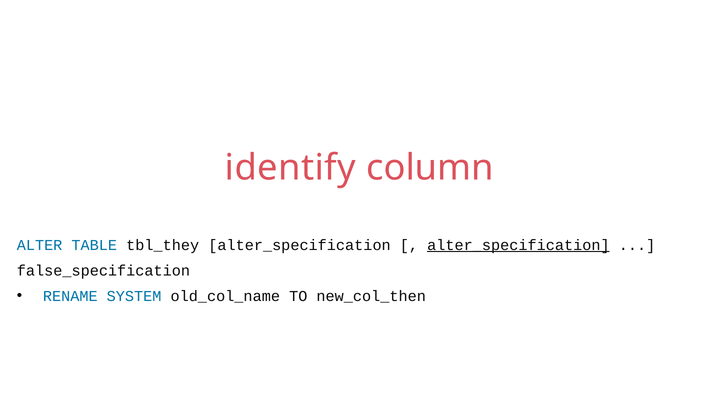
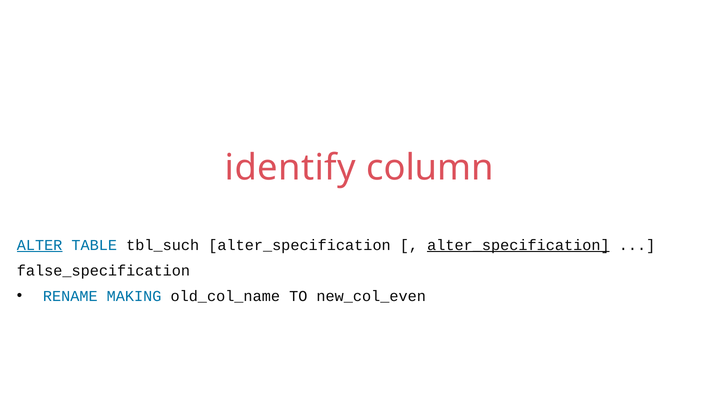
ALTER underline: none -> present (40, 245)
tbl_they: tbl_they -> tbl_such (163, 245)
SYSTEM: SYSTEM -> MAKING (134, 296)
new_col_then: new_col_then -> new_col_even (371, 296)
